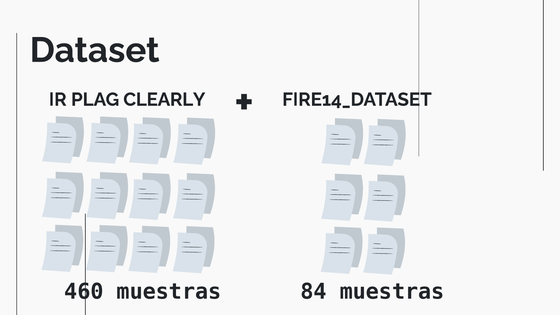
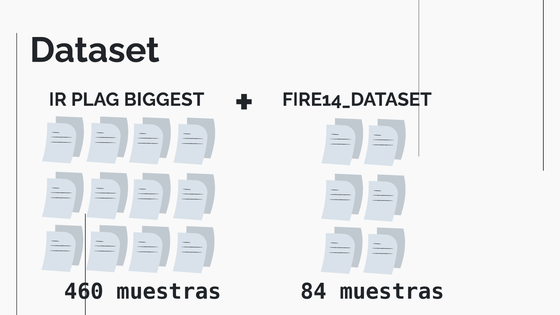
CLEARLY: CLEARLY -> BIGGEST (164, 100)
